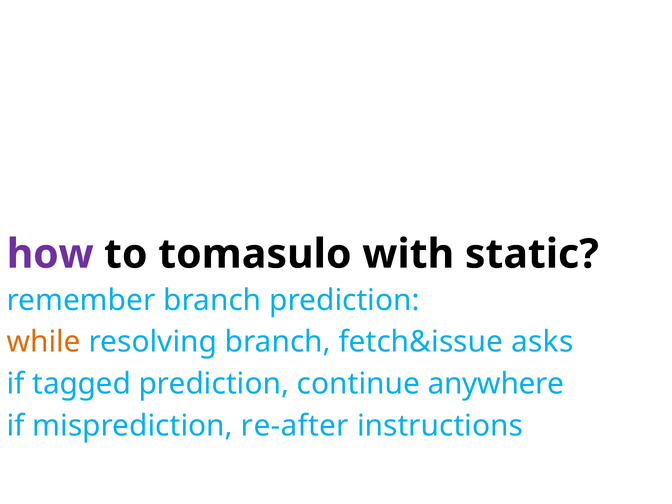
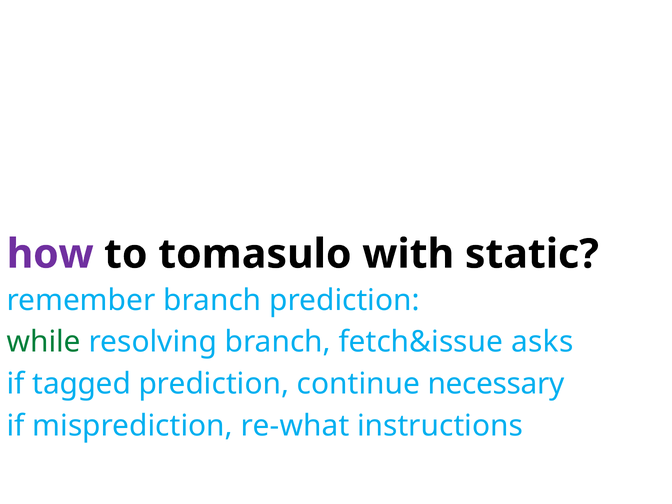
while colour: orange -> green (44, 342)
anywhere: anywhere -> necessary (496, 384)
re-after: re-after -> re-what (295, 426)
